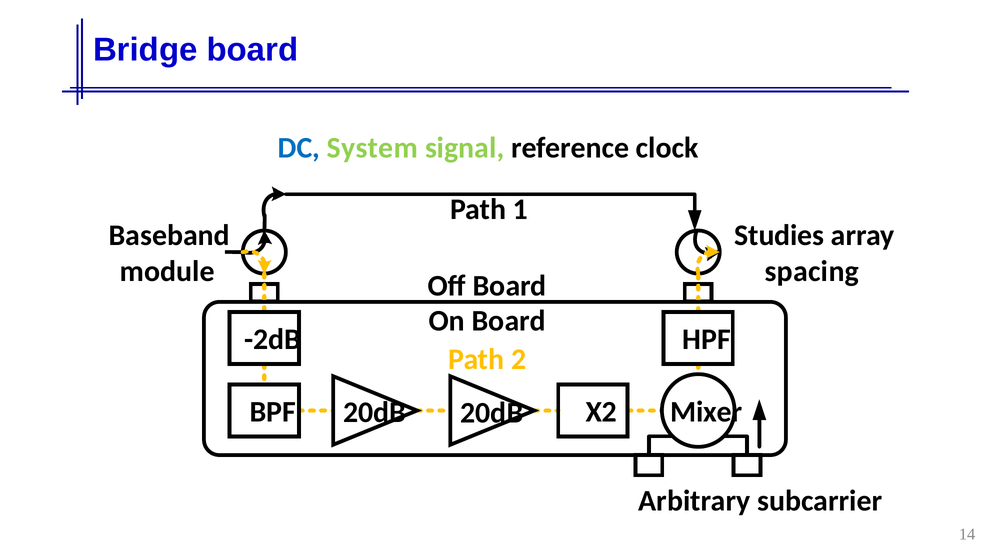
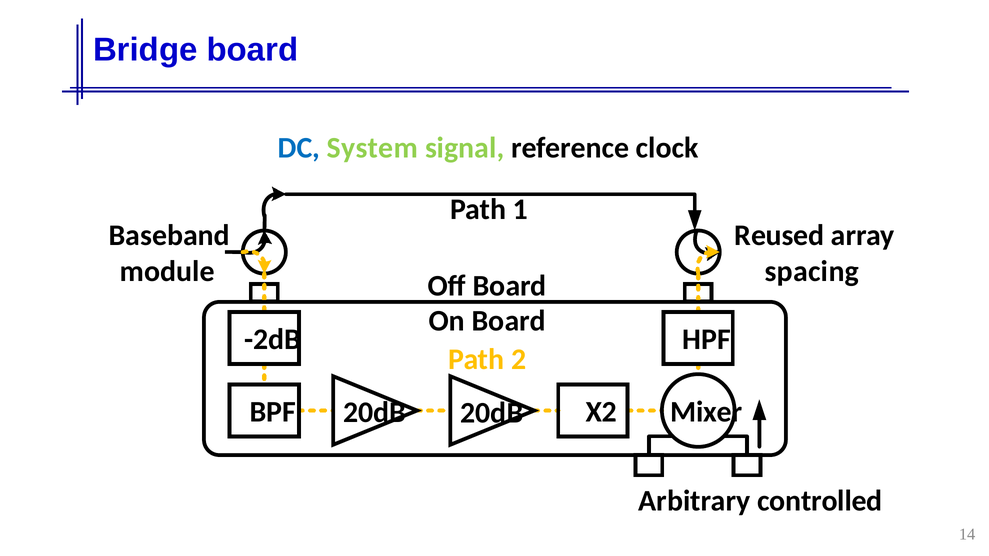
Studies: Studies -> Reused (779, 236)
subcarrier: subcarrier -> controlled (820, 501)
